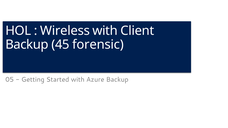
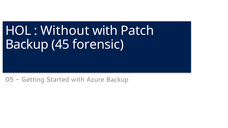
Wireless: Wireless -> Without (65, 31)
Client: Client -> Patch (137, 31)
